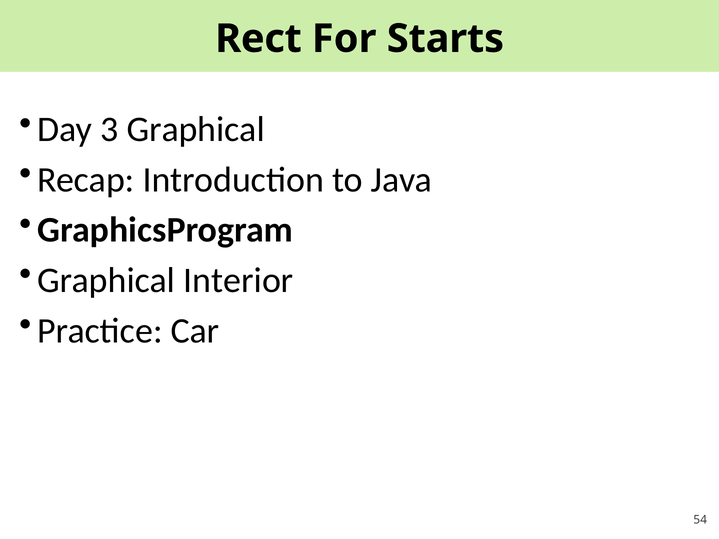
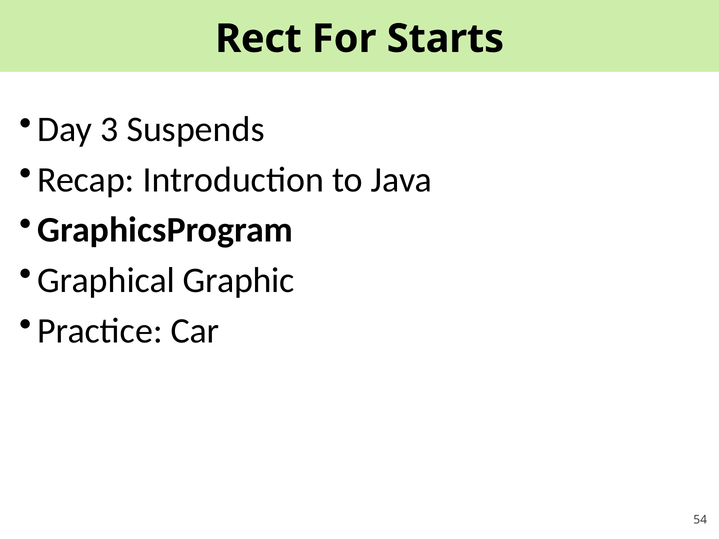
3 Graphical: Graphical -> Suspends (196, 130)
Interior: Interior -> Graphic (239, 281)
